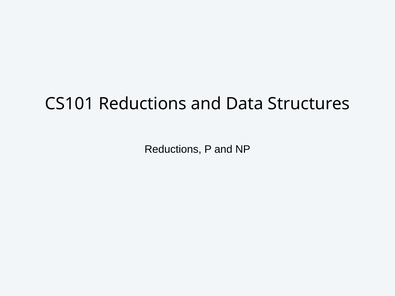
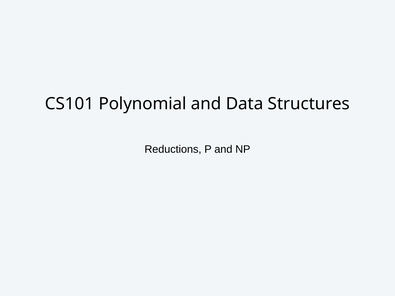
CS101 Reductions: Reductions -> Polynomial (143, 104)
